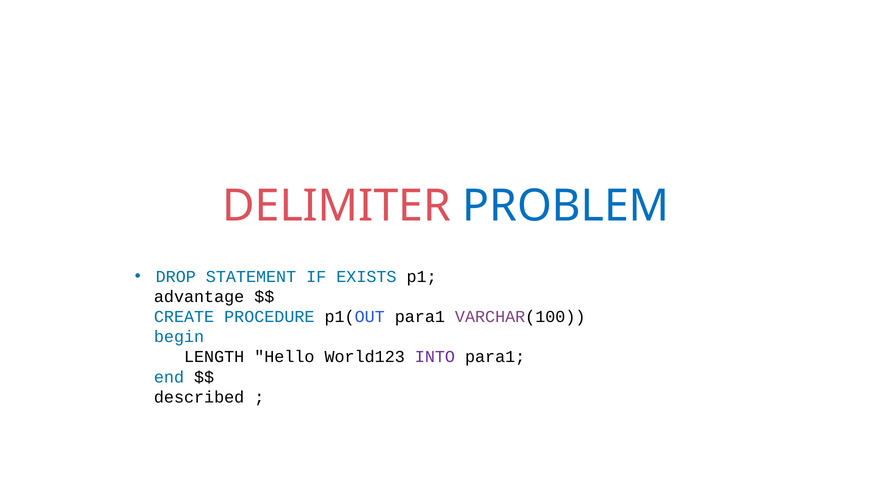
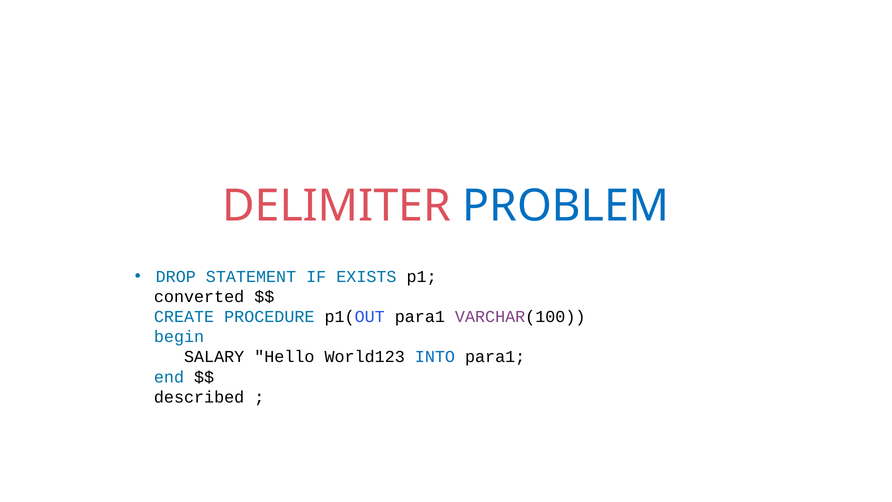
advantage: advantage -> converted (199, 297)
LENGTH: LENGTH -> SALARY (214, 357)
INTO colour: purple -> blue (435, 357)
